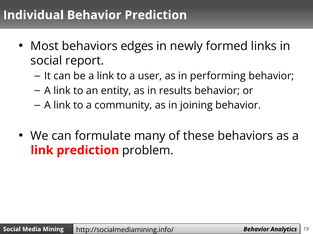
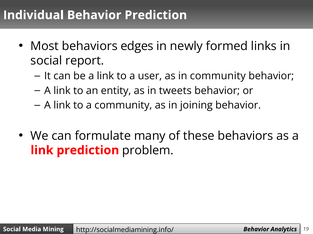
in performing: performing -> community (218, 76)
results: results -> tweets (175, 91)
